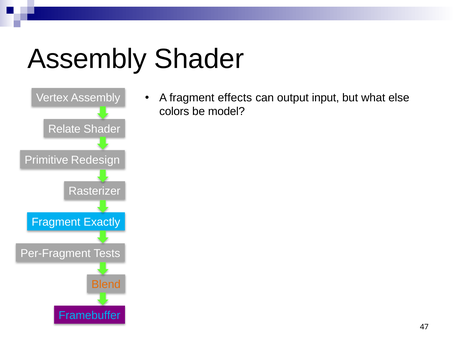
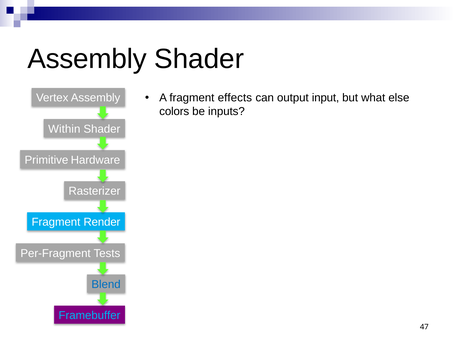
model: model -> inputs (226, 112)
Relate: Relate -> Within (64, 129)
Redesign: Redesign -> Hardware (95, 160)
Exactly: Exactly -> Render (102, 222)
Blend colour: orange -> blue (106, 284)
